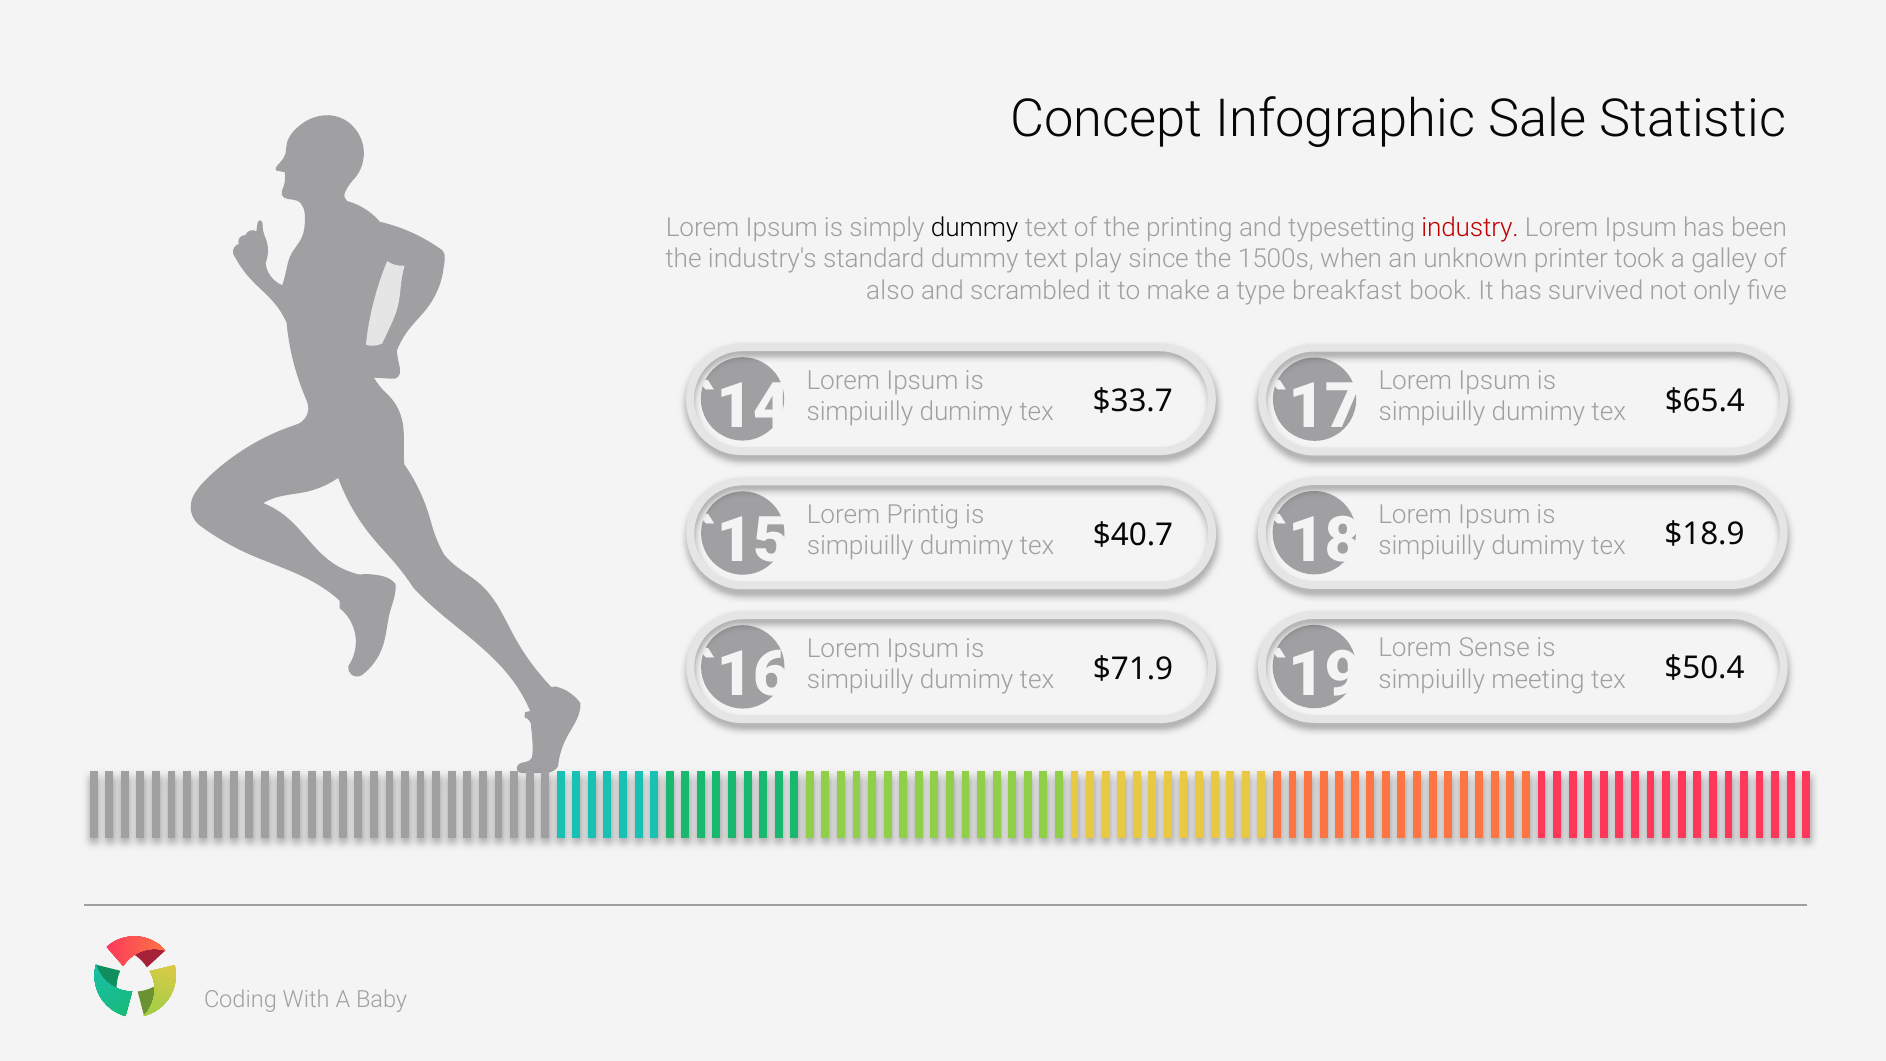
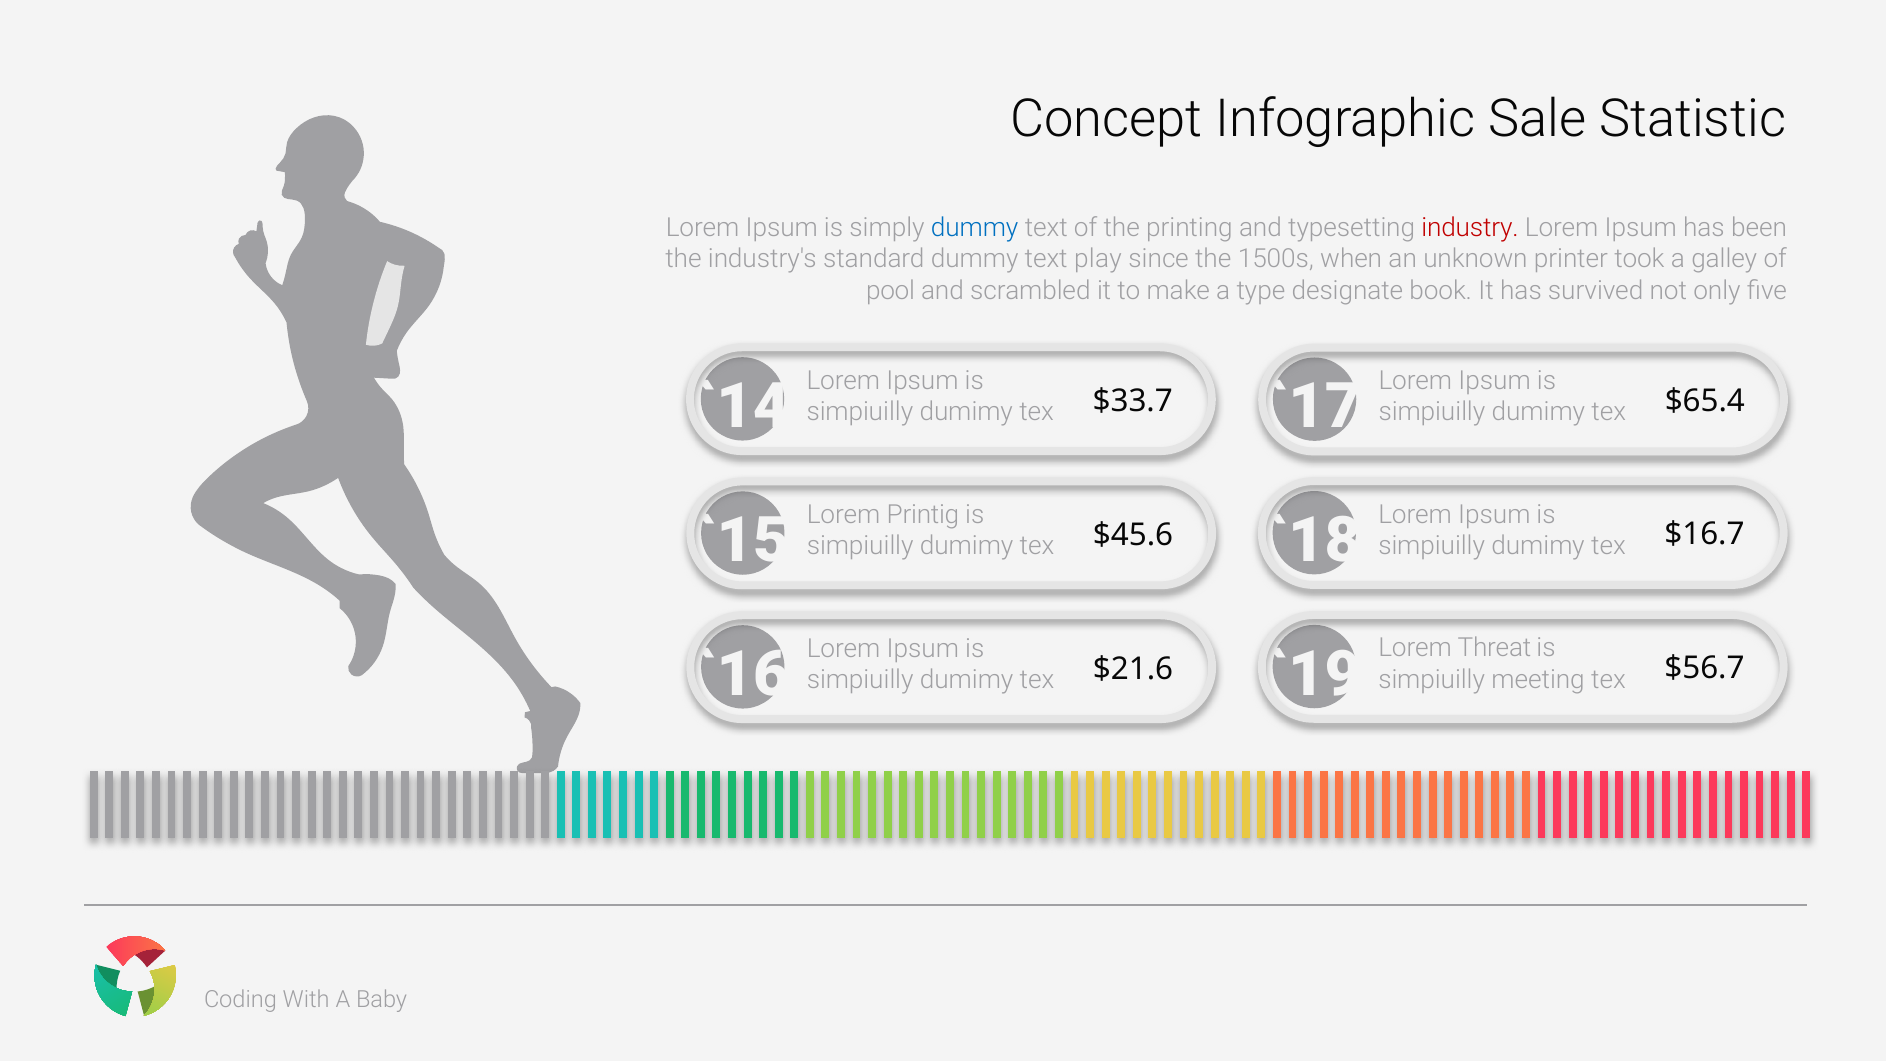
dummy colour: black -> blue (975, 228)
also: also -> pool (891, 291)
breakfast: breakfast -> designate (1347, 291)
$18.9: $18.9 -> $16.7 (1704, 534)
$40.7: $40.7 -> $45.6 (1133, 535)
Sense: Sense -> Threat (1494, 648)
$50.4: $50.4 -> $56.7 (1704, 668)
$71.9: $71.9 -> $21.6 (1133, 669)
